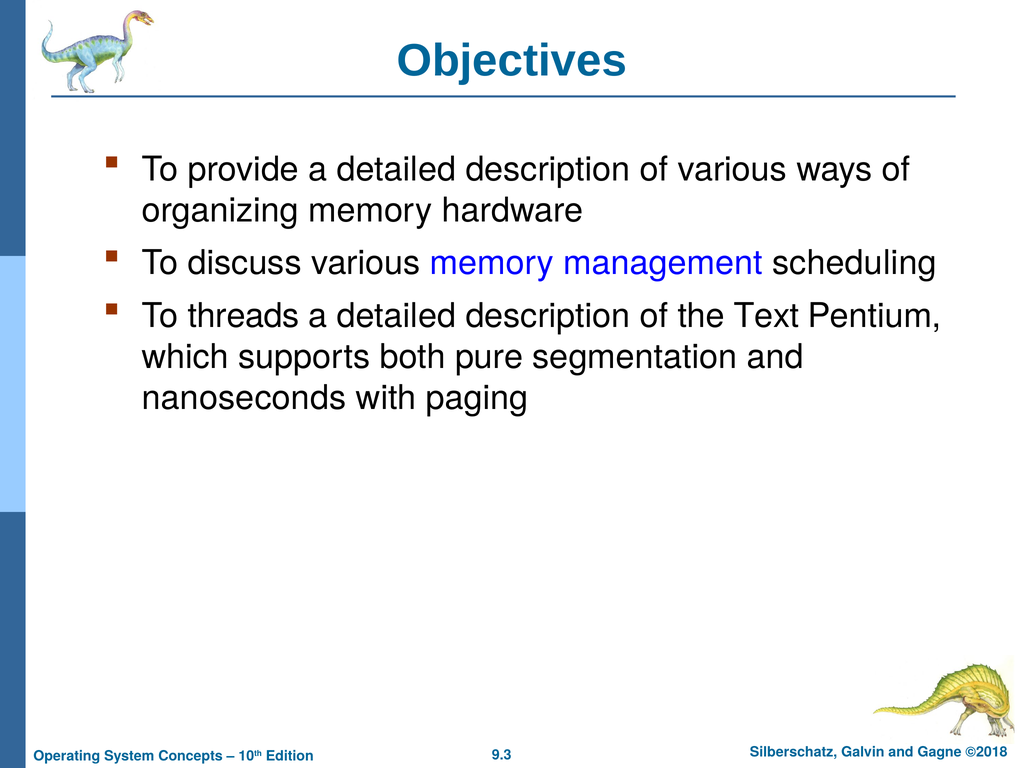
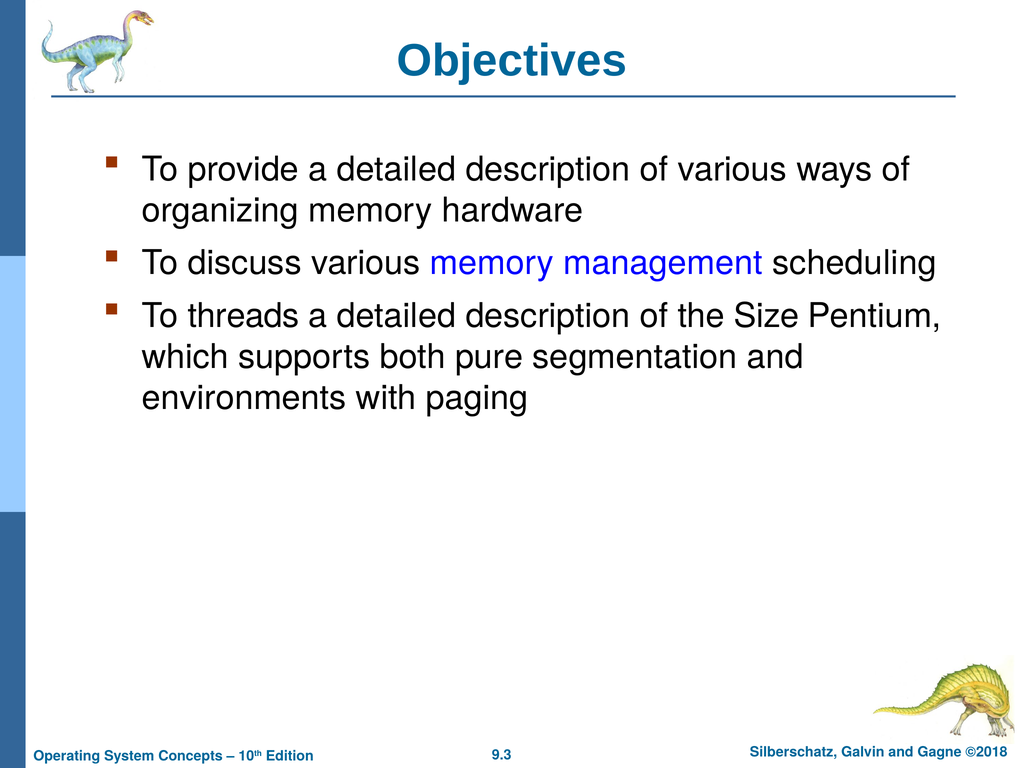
Text: Text -> Size (767, 316)
nanoseconds: nanoseconds -> environments (244, 398)
